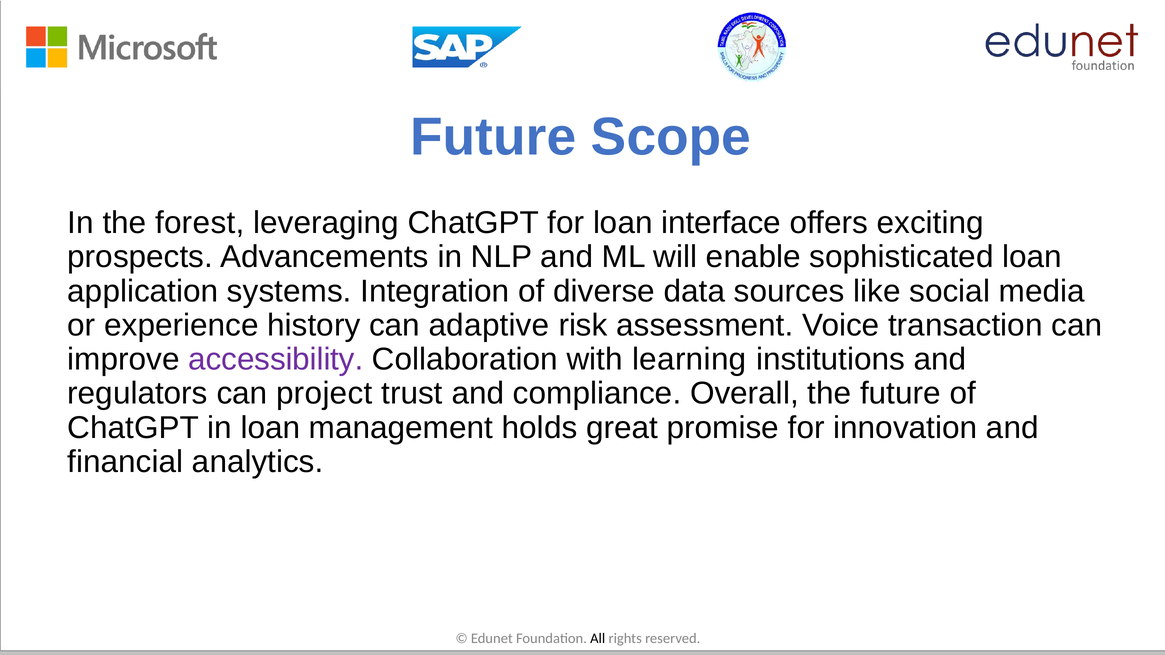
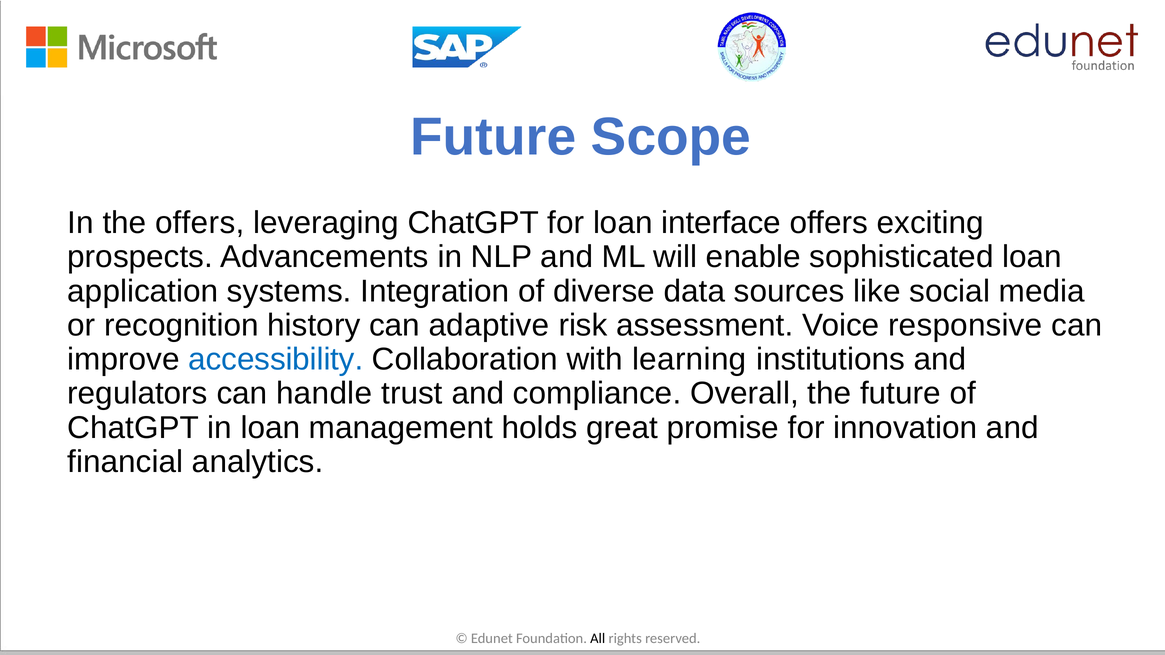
the forest: forest -> offers (200, 223)
experience: experience -> recognition (181, 325)
transaction: transaction -> responsive (965, 325)
accessibility colour: purple -> blue (276, 360)
project: project -> handle (324, 394)
